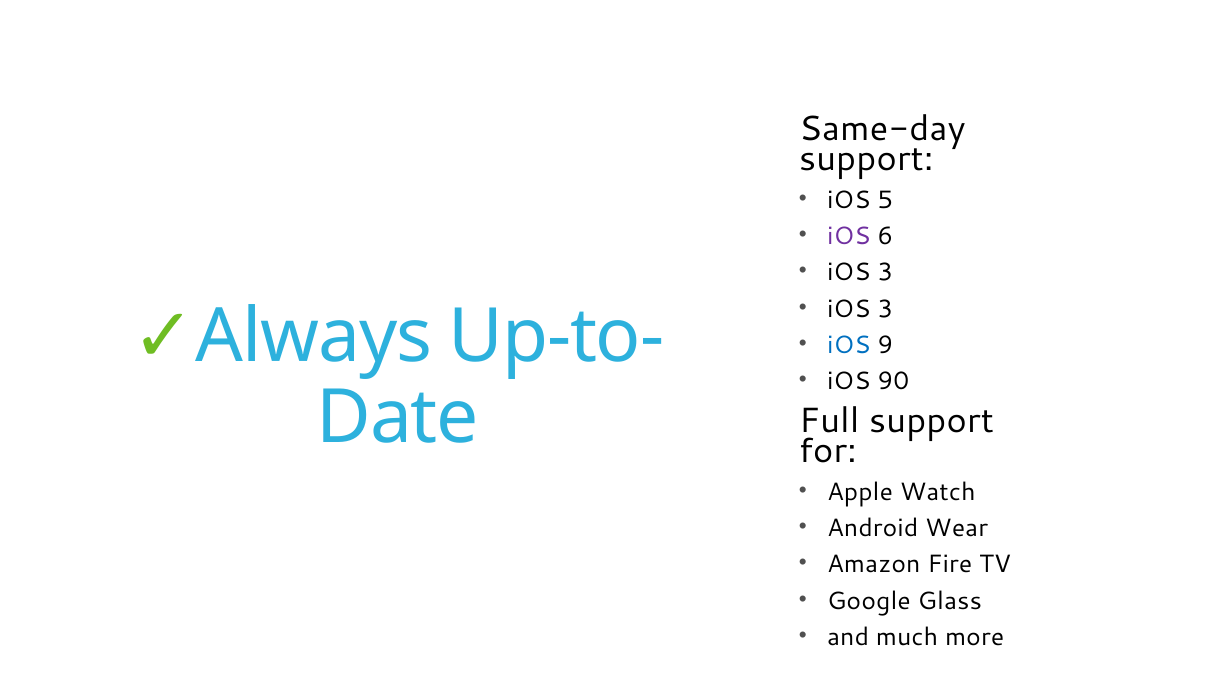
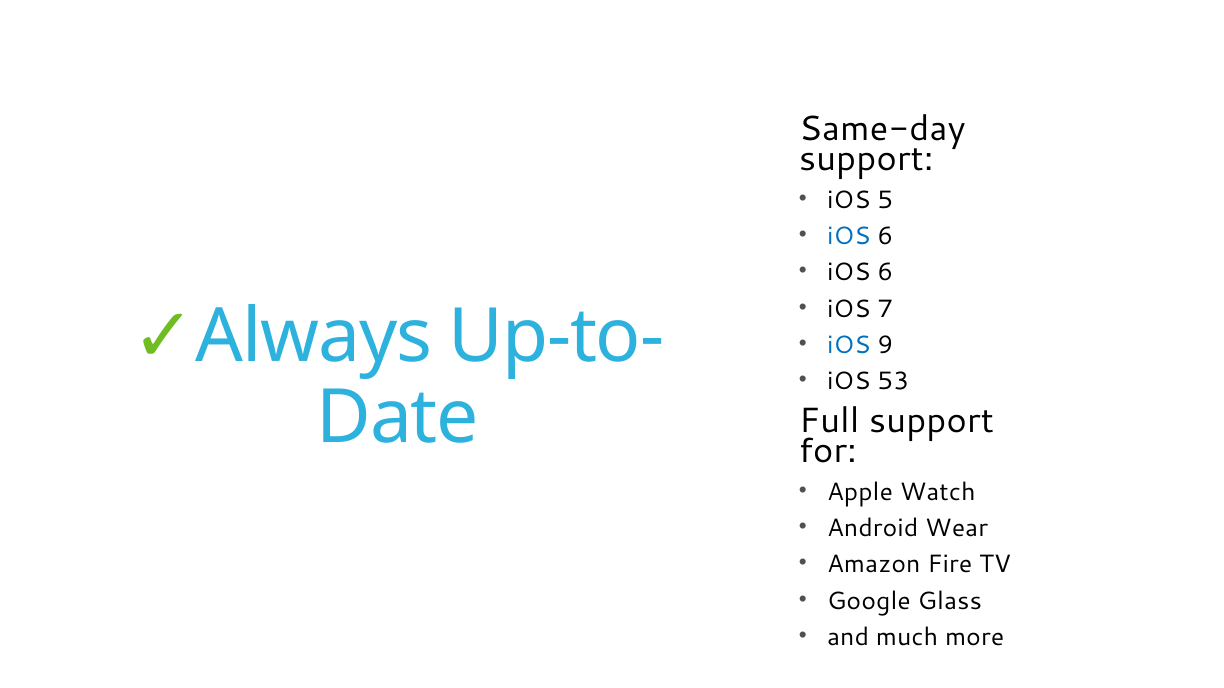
iOS colour: purple -> blue (849, 236)
3: 3 -> 6 (885, 273)
3: 3 -> 7 (885, 309)
90: 90 -> 53 (893, 382)
